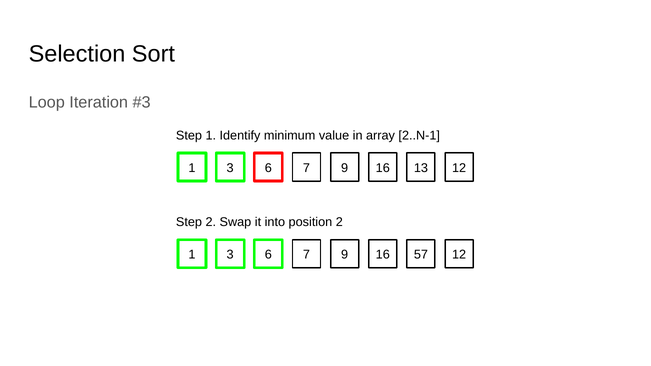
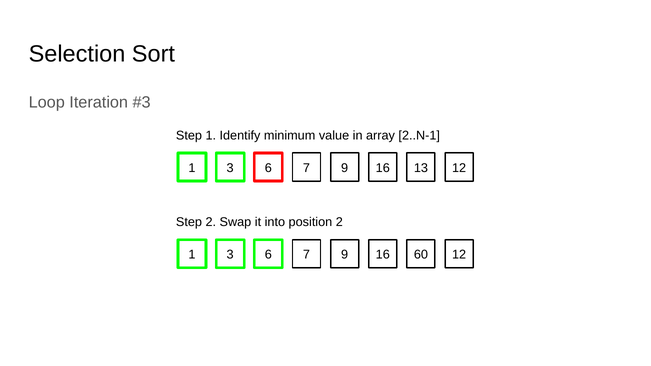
57: 57 -> 60 (421, 255)
